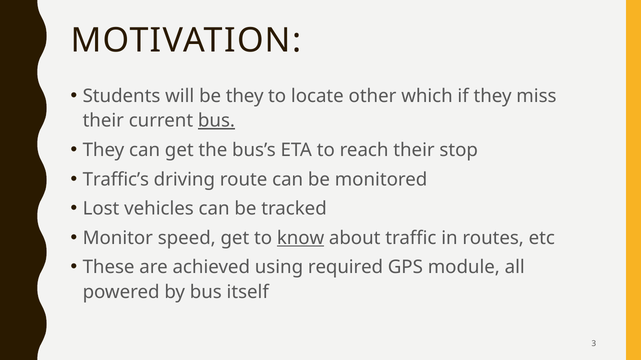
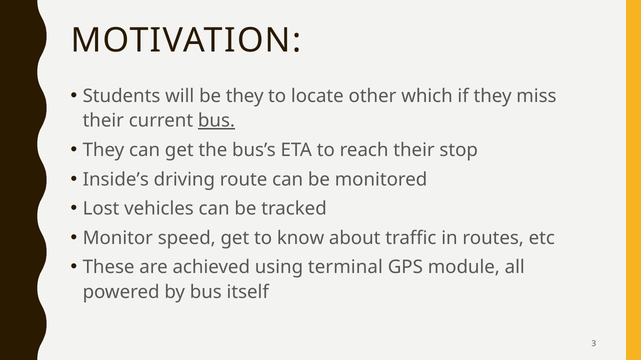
Traffic’s: Traffic’s -> Inside’s (116, 180)
know underline: present -> none (301, 238)
required: required -> terminal (345, 268)
